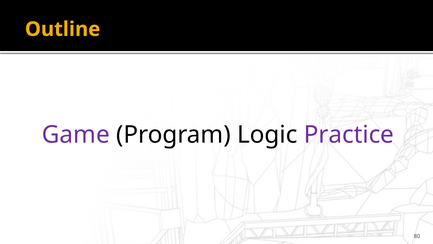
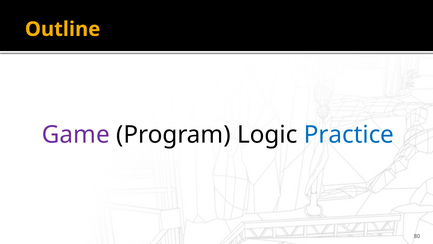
Practice colour: purple -> blue (349, 135)
